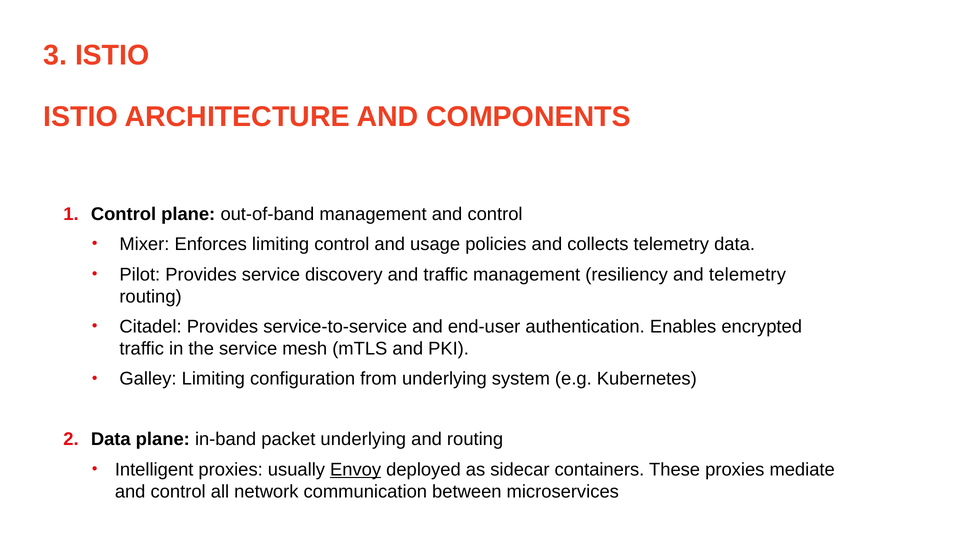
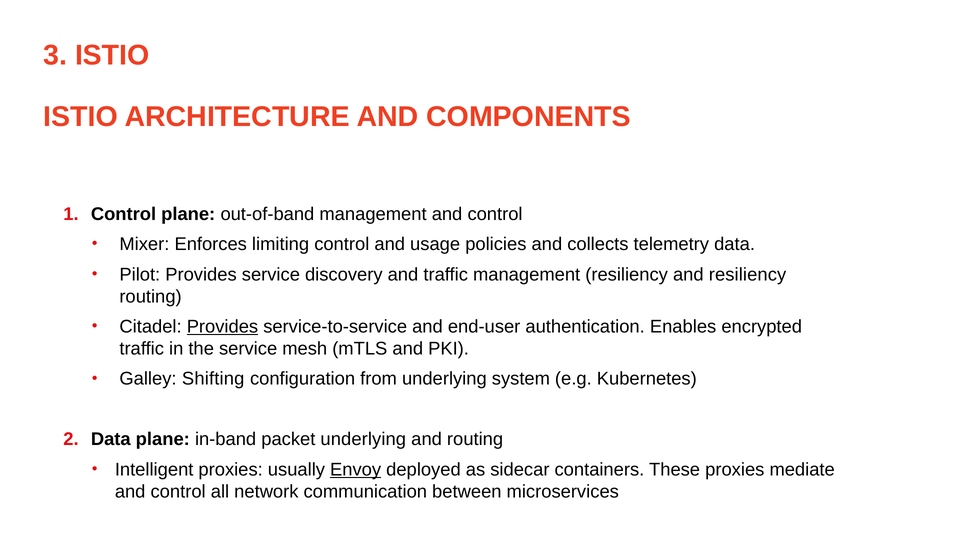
and telemetry: telemetry -> resiliency (748, 275)
Provides underline: none -> present (222, 327)
Galley Limiting: Limiting -> Shifting (213, 379)
